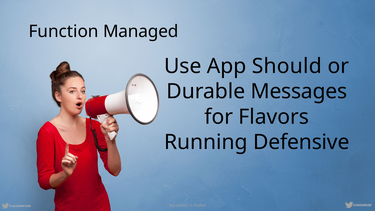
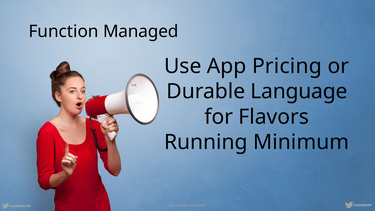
Should: Should -> Pricing (287, 66)
Messages: Messages -> Language (299, 91)
Defensive: Defensive -> Minimum (301, 142)
